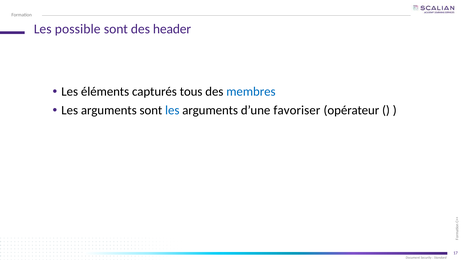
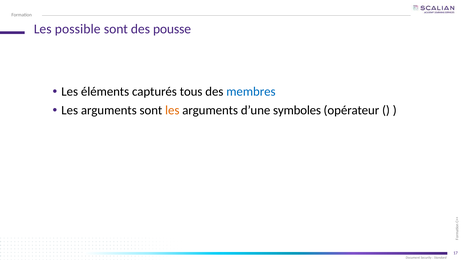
header: header -> pousse (172, 29)
les colour: blue -> orange (172, 110)
favoriser: favoriser -> symboles (297, 110)
